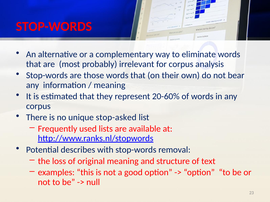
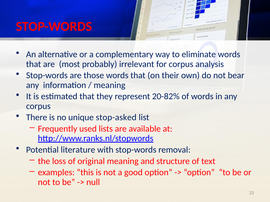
20-60%: 20-60% -> 20-82% (166, 97)
describes: describes -> literature (78, 150)
